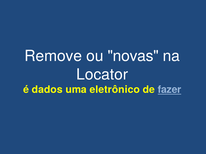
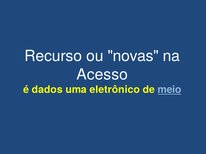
Remove: Remove -> Recurso (53, 56)
Locator: Locator -> Acesso (102, 75)
fazer: fazer -> meio (169, 90)
